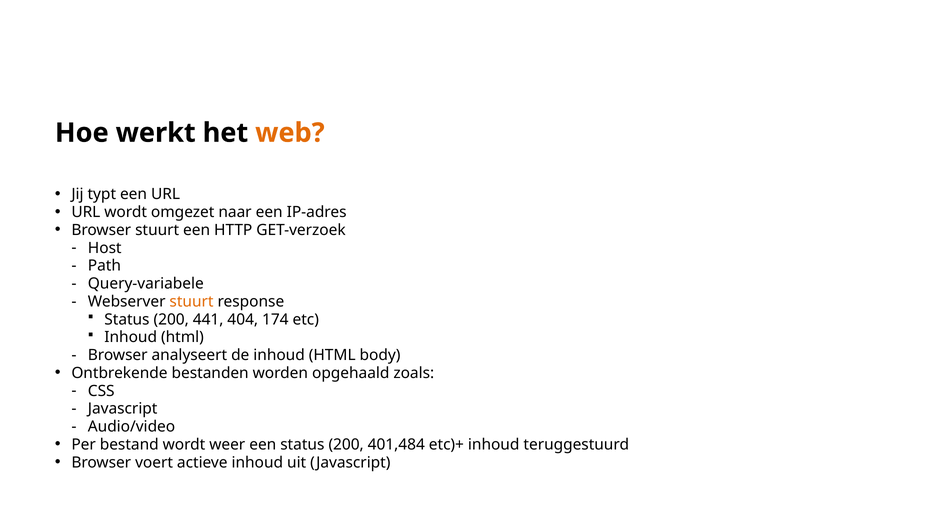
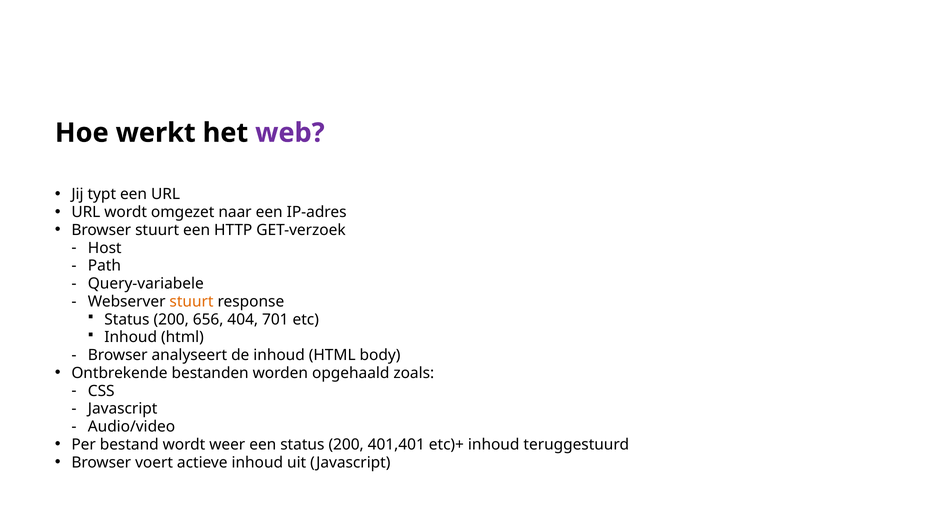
web colour: orange -> purple (290, 133)
441: 441 -> 656 (208, 320)
174: 174 -> 701 (275, 320)
401,484: 401,484 -> 401,401 (396, 445)
